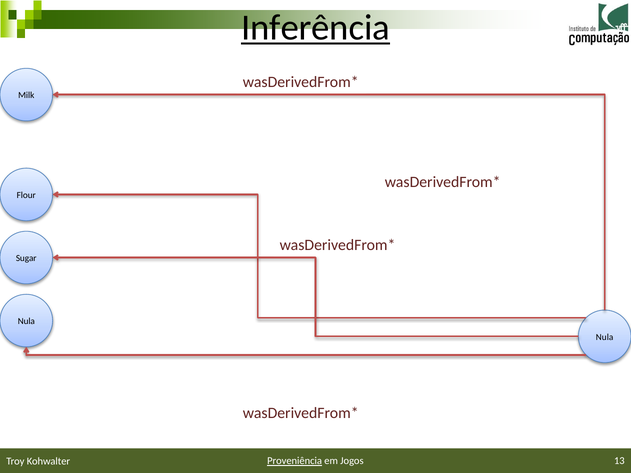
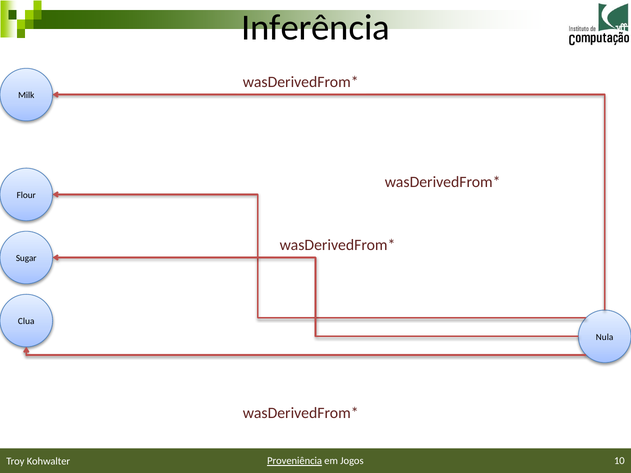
Inferência underline: present -> none (316, 28)
Nula: Nula -> Clua (26, 321)
13: 13 -> 10 (619, 461)
